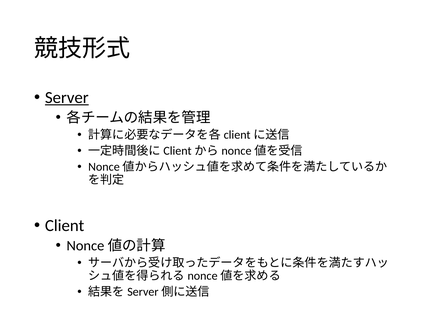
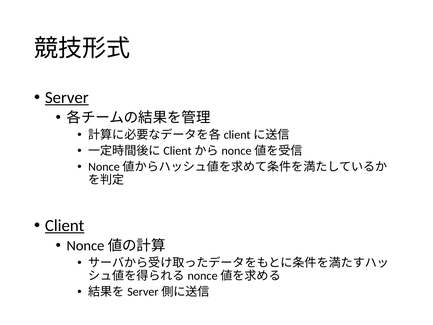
Client underline: none -> present (65, 226)
